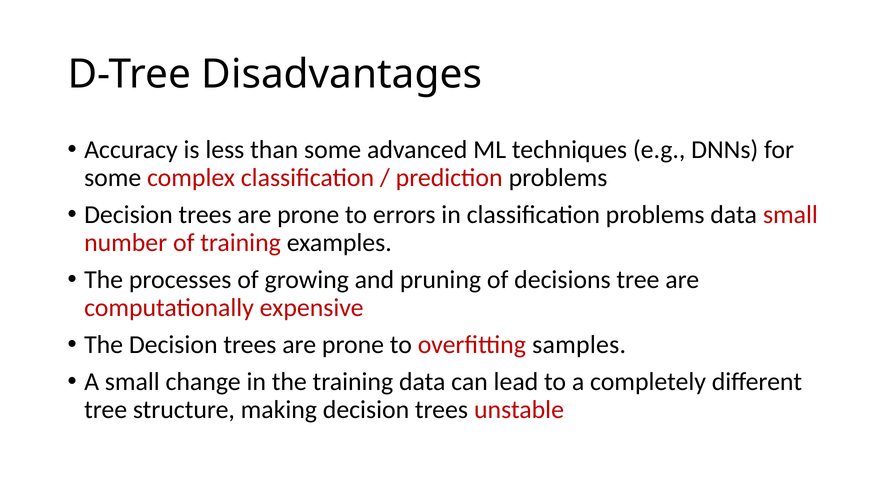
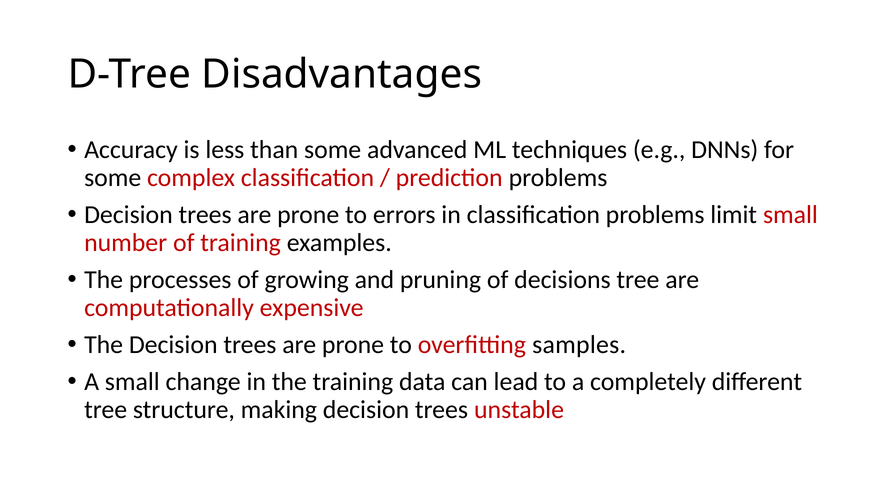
problems data: data -> limit (734, 215)
